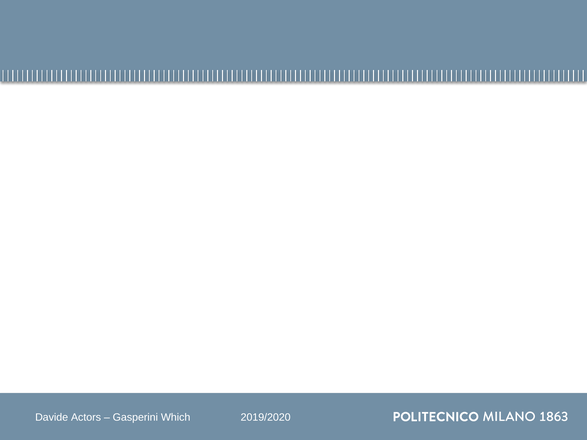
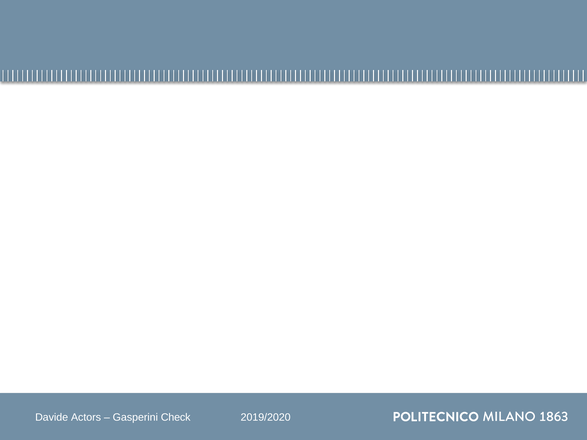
Which: Which -> Check (176, 417)
